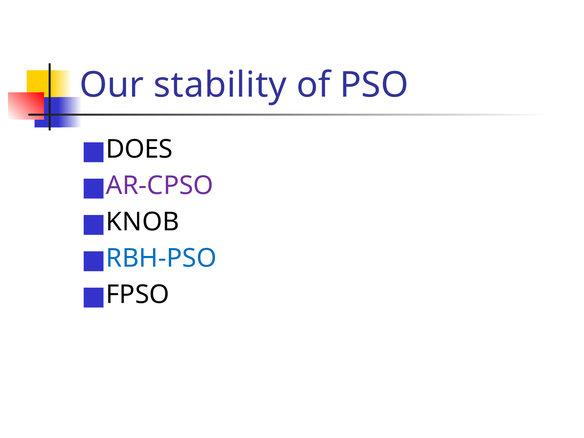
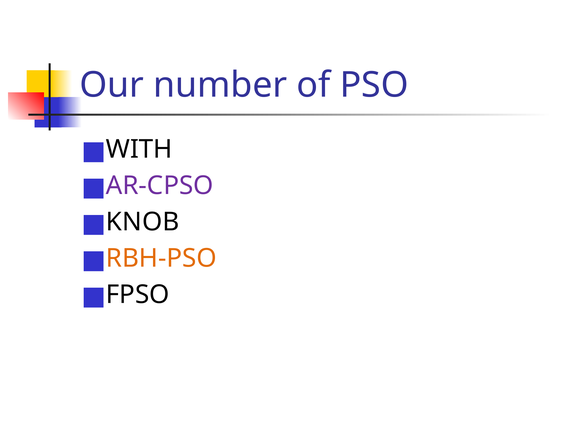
stability: stability -> number (220, 85)
DOES: DOES -> WITH (139, 149)
RBH-PSO colour: blue -> orange (161, 258)
